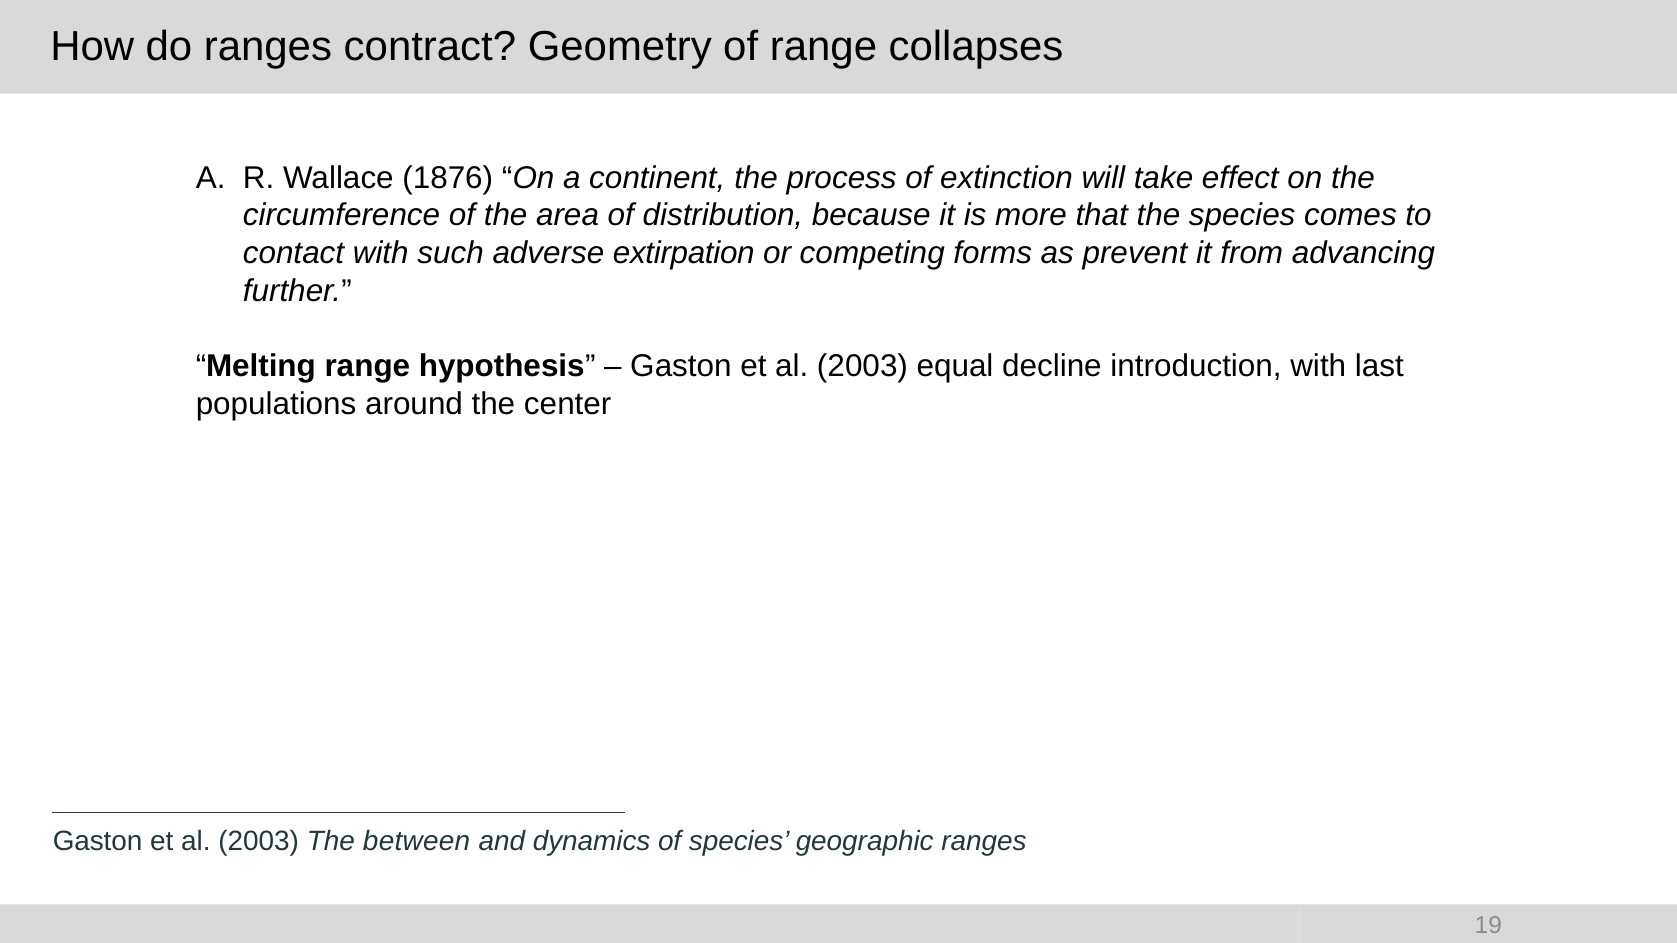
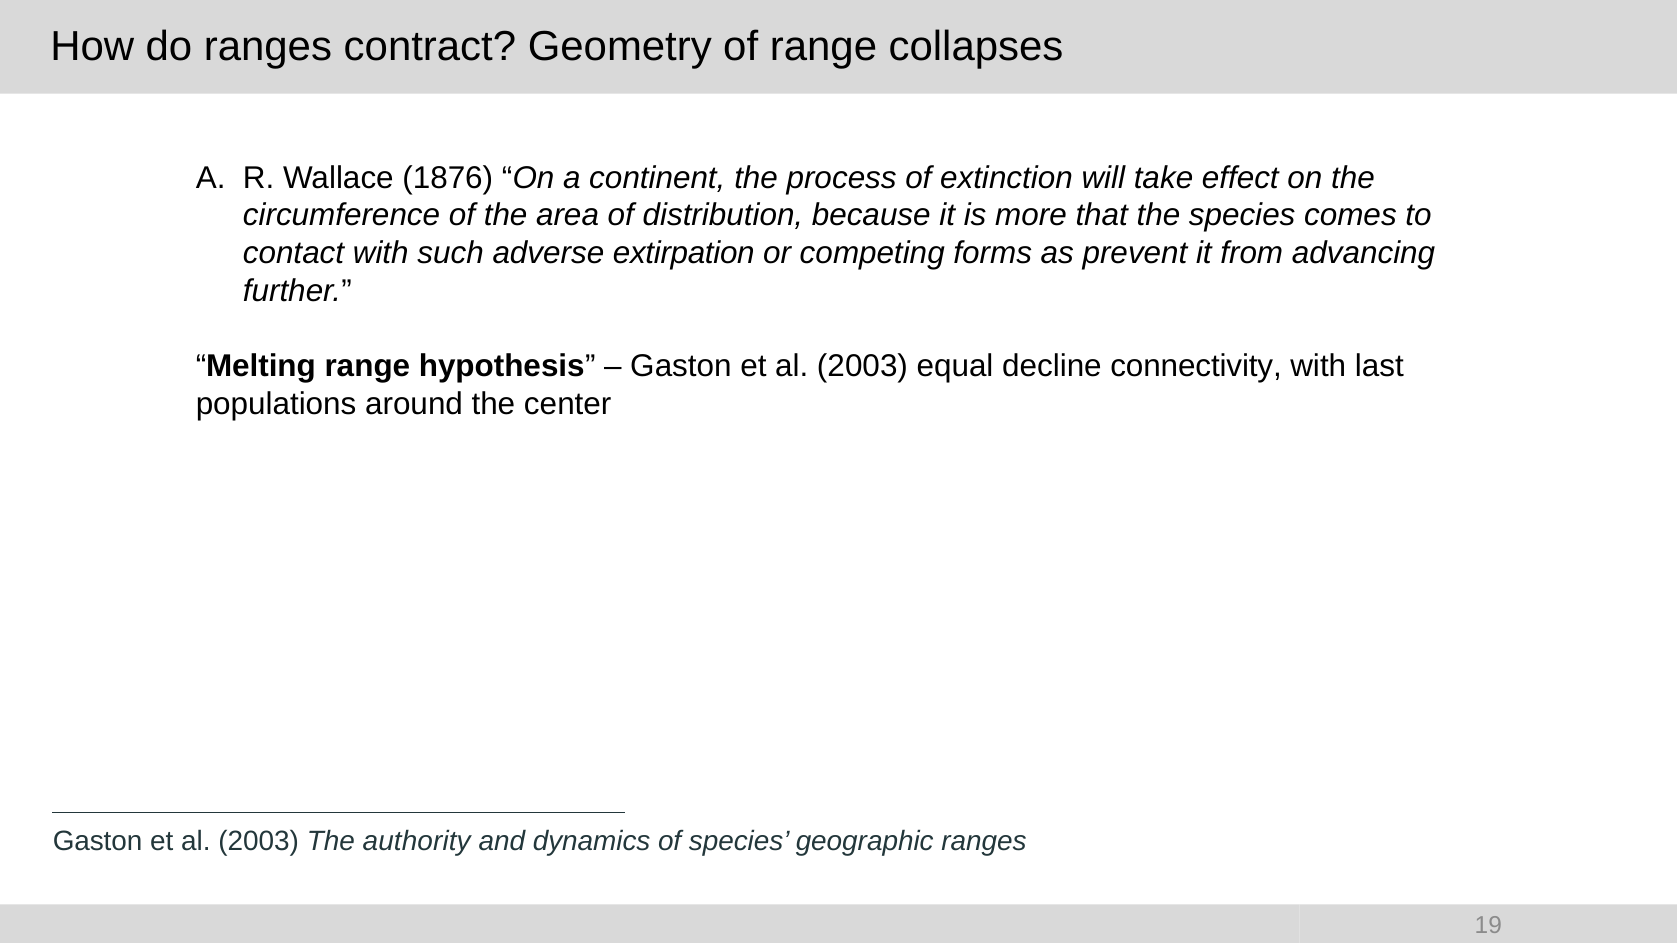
introduction: introduction -> connectivity (1196, 367)
between: between -> authority (417, 842)
